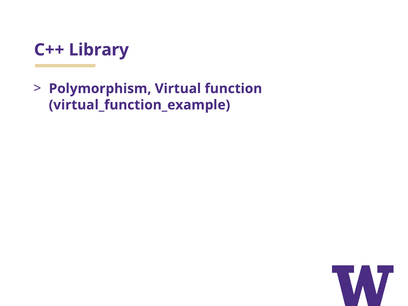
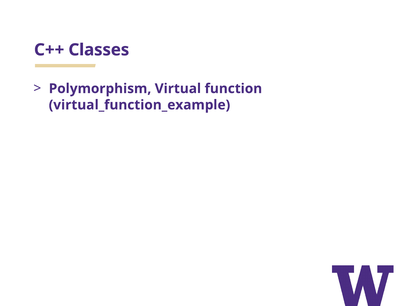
Library: Library -> Classes (99, 50)
